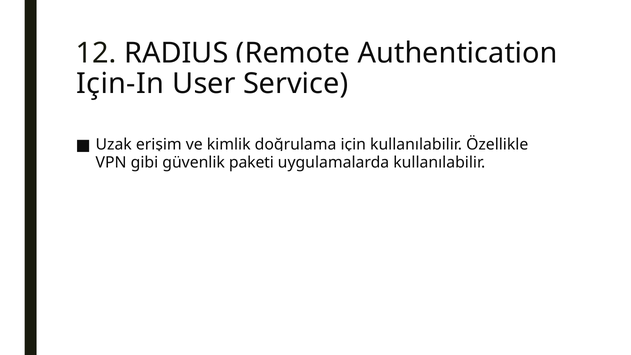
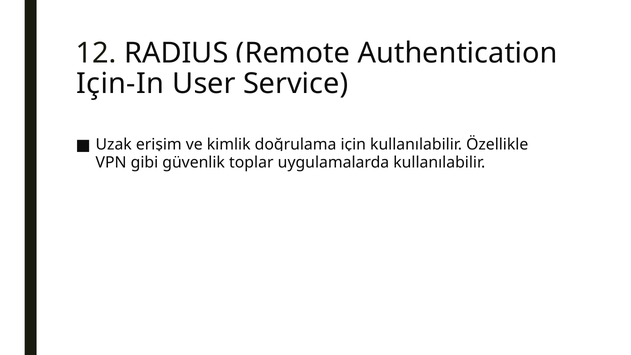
paketi: paketi -> toplar (251, 162)
